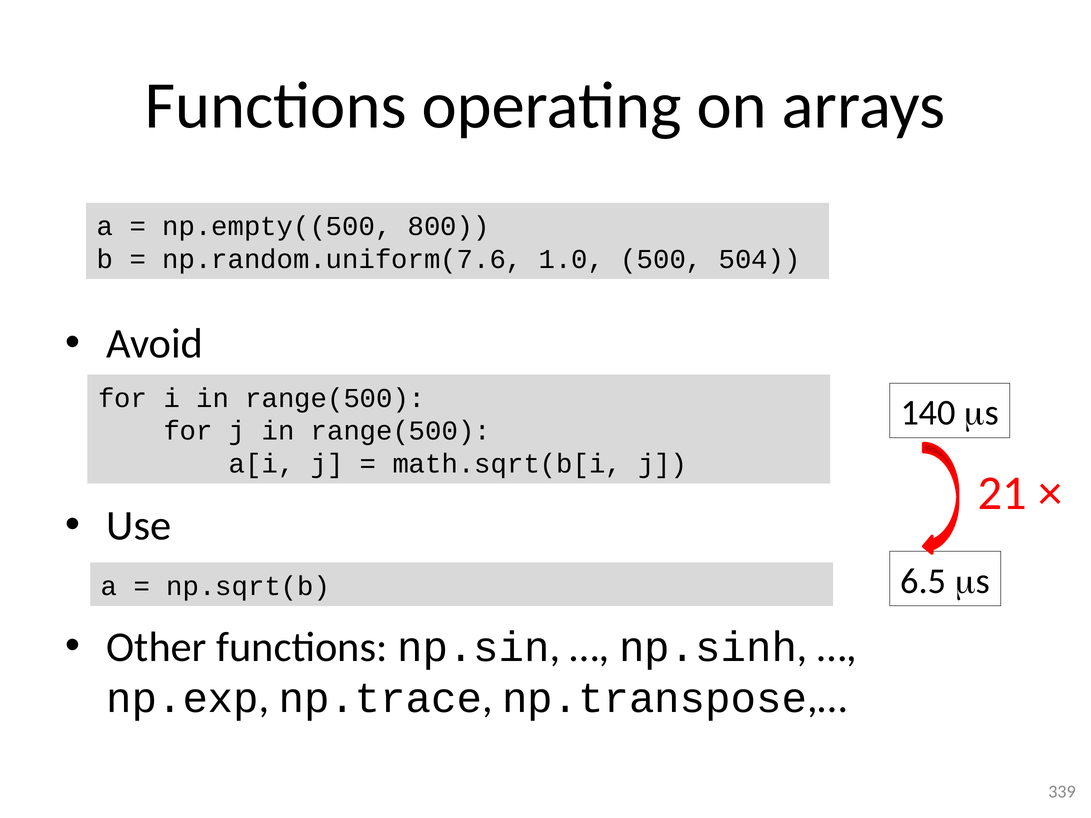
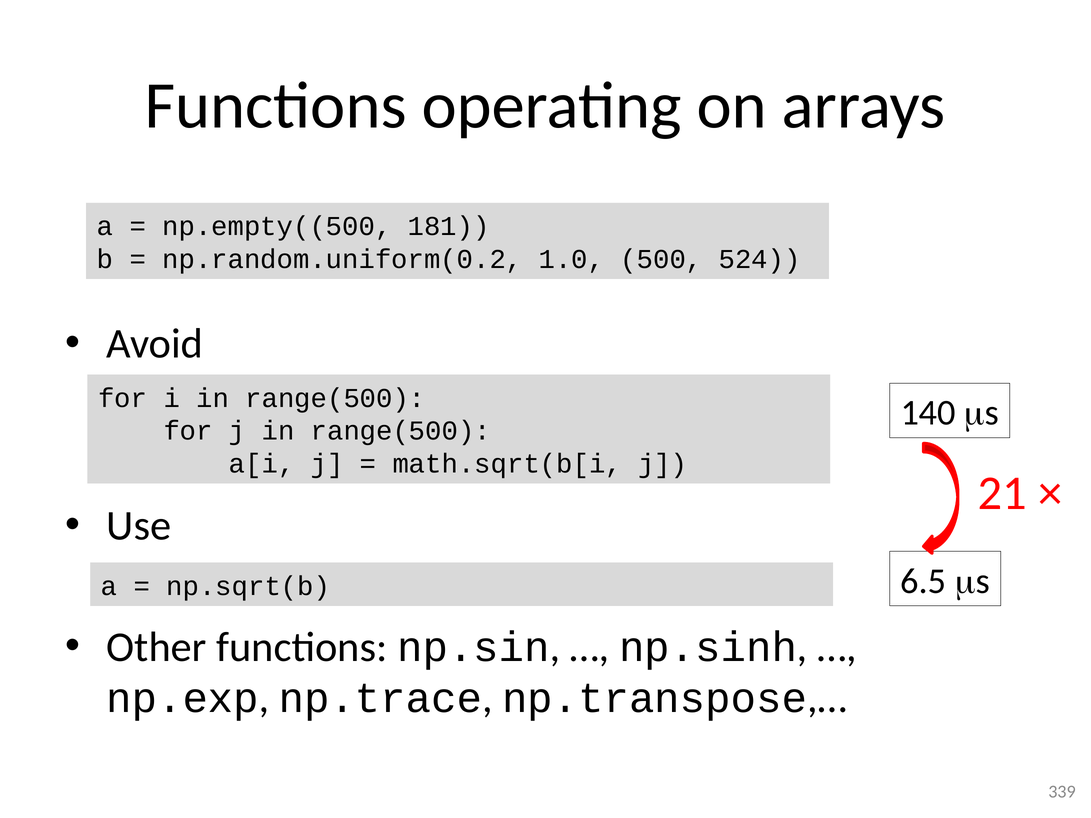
800: 800 -> 181 (449, 227)
np.random.uniform(7.6: np.random.uniform(7.6 -> np.random.uniform(0.2 (342, 259)
504: 504 -> 524 (760, 259)
